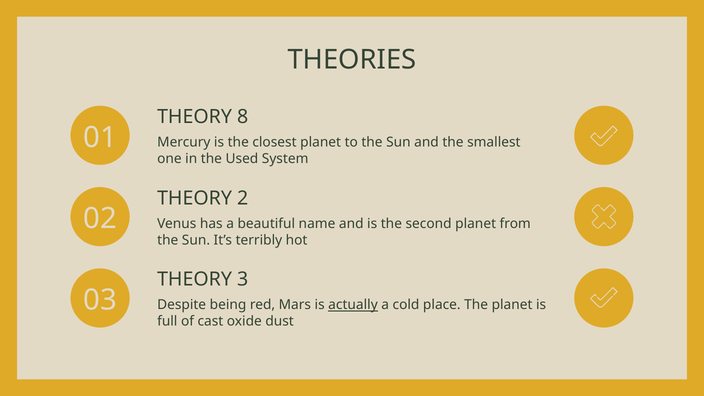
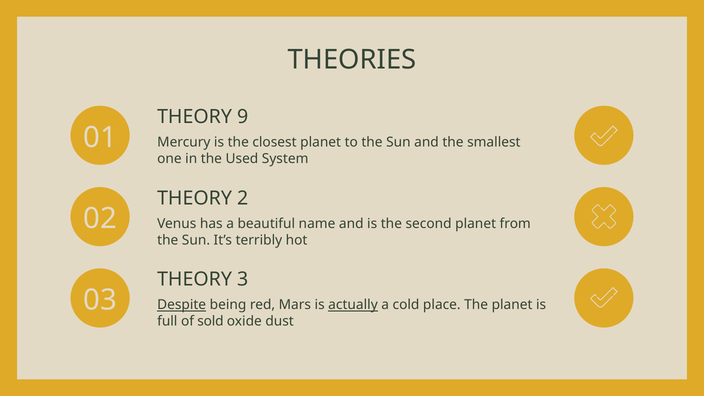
8: 8 -> 9 (243, 117)
Despite underline: none -> present (182, 305)
cast: cast -> sold (210, 321)
